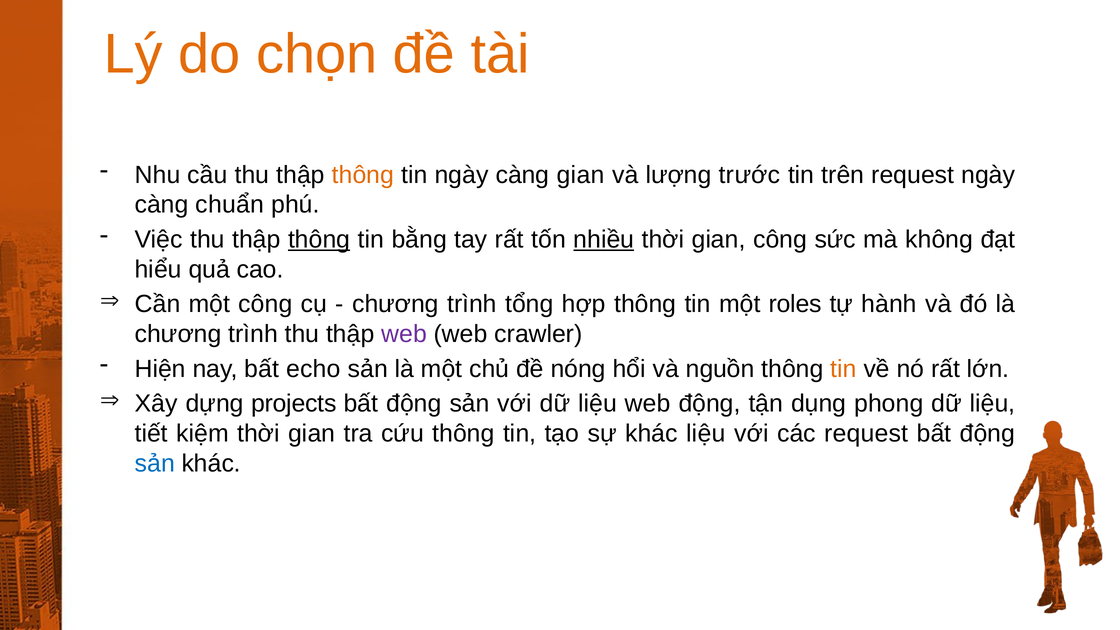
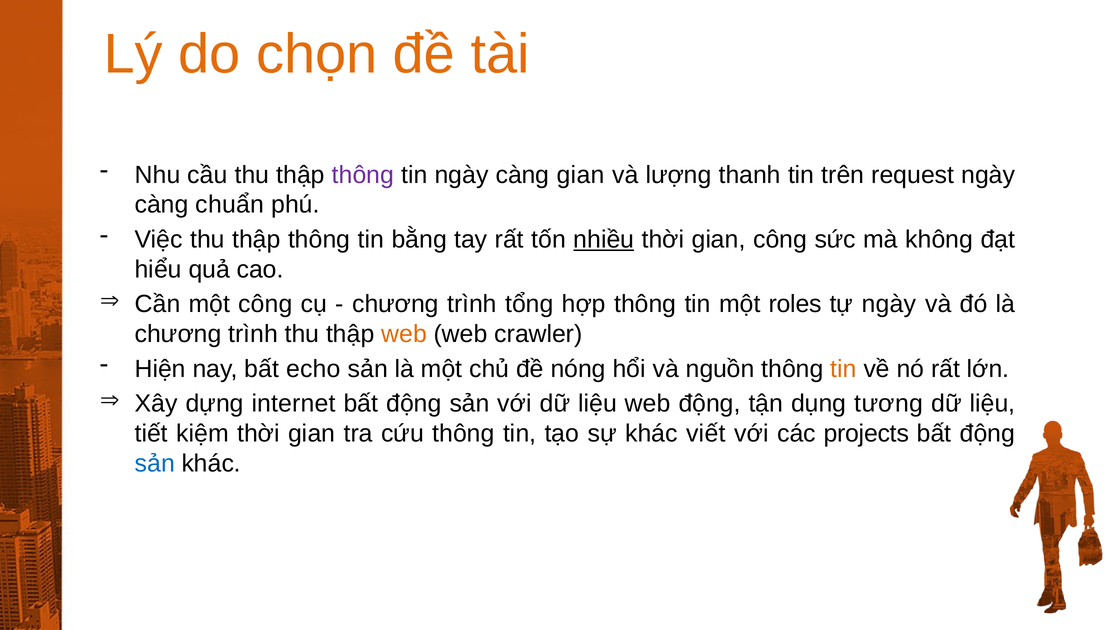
thông colour: orange -> purple (363, 175)
trước: trước -> thanh (750, 175)
thông underline: present -> none (319, 240)
tự hành: hành -> ngày (889, 304)
web colour: purple -> orange (404, 334)
projects: projects -> internet (294, 404)
phong: phong -> tương (889, 404)
khác liệu: liệu -> viết (706, 434)
các request: request -> projects (866, 434)
